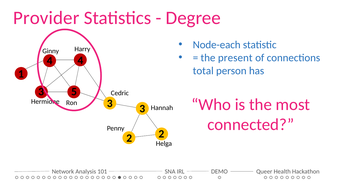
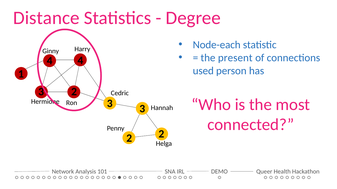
Provider: Provider -> Distance (46, 18)
total: total -> used (203, 71)
5: 5 -> 2 (74, 92)
